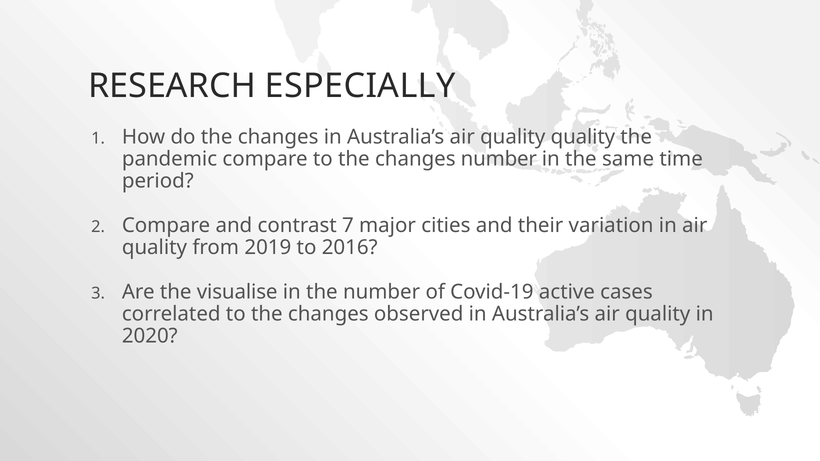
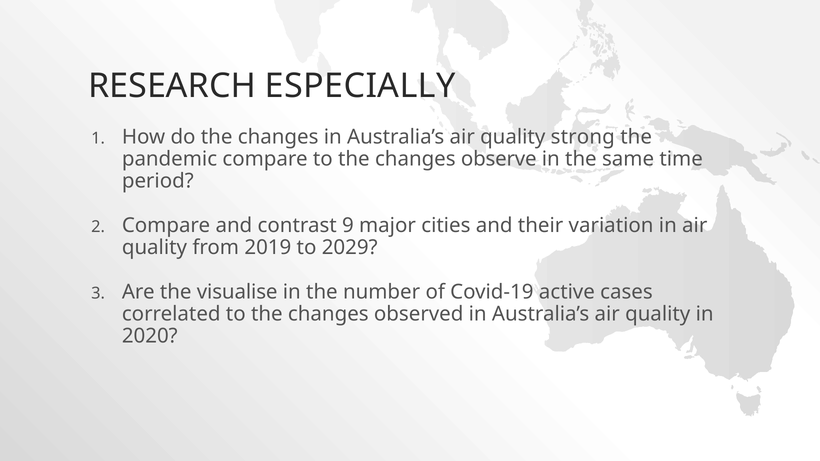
quality quality: quality -> strong (583, 137)
changes number: number -> observe (499, 159)
7: 7 -> 9 (348, 226)
2016: 2016 -> 2029 (350, 248)
